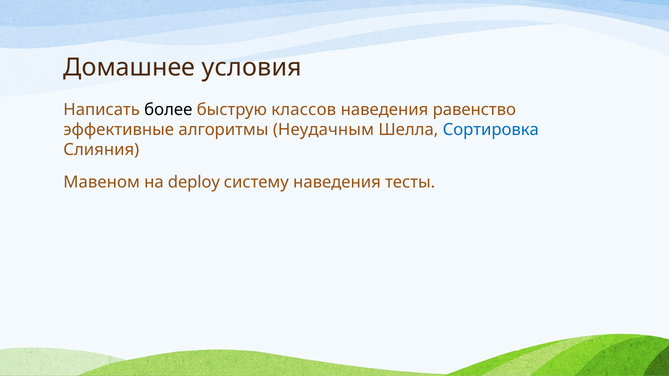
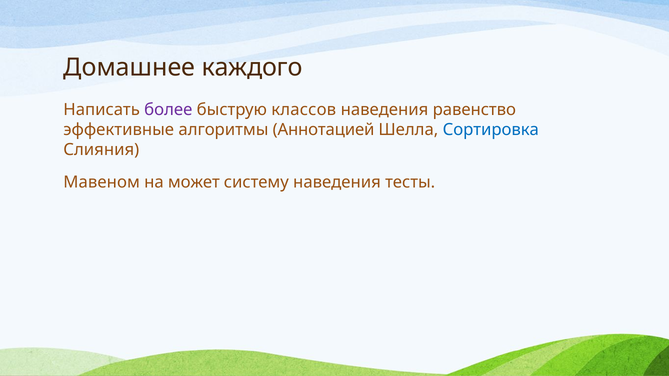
условия: условия -> каждого (252, 67)
более colour: black -> purple (168, 110)
Неудачным: Неудачным -> Аннотацией (324, 130)
deploy: deploy -> может (194, 183)
